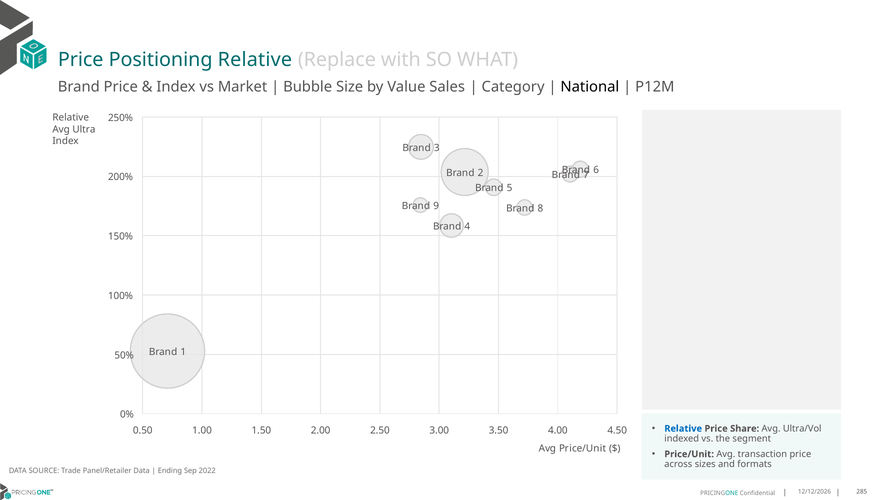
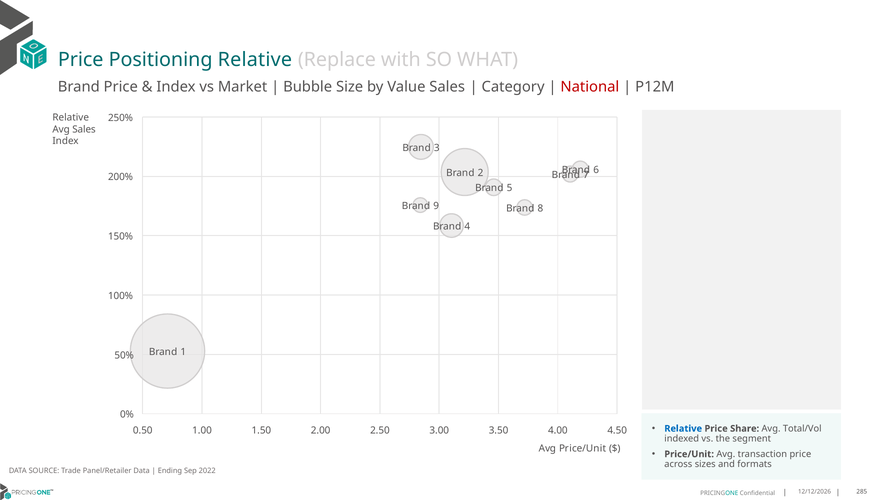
National colour: black -> red (590, 87)
Avg Ultra: Ultra -> Sales (84, 129)
Ultra/Vol: Ultra/Vol -> Total/Vol (802, 429)
